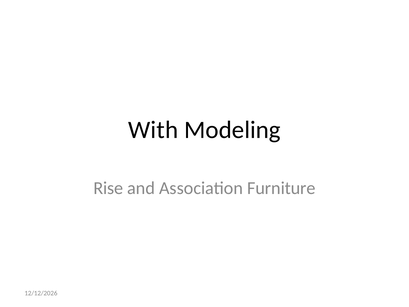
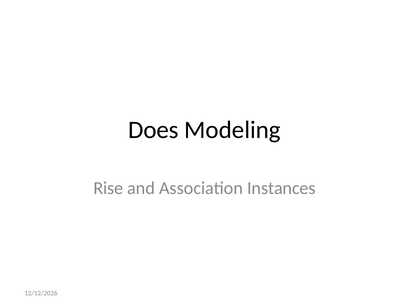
With: With -> Does (153, 130)
Furniture: Furniture -> Instances (281, 188)
